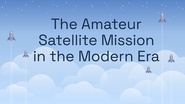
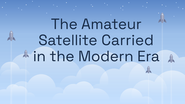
Mission: Mission -> Carried (128, 40)
